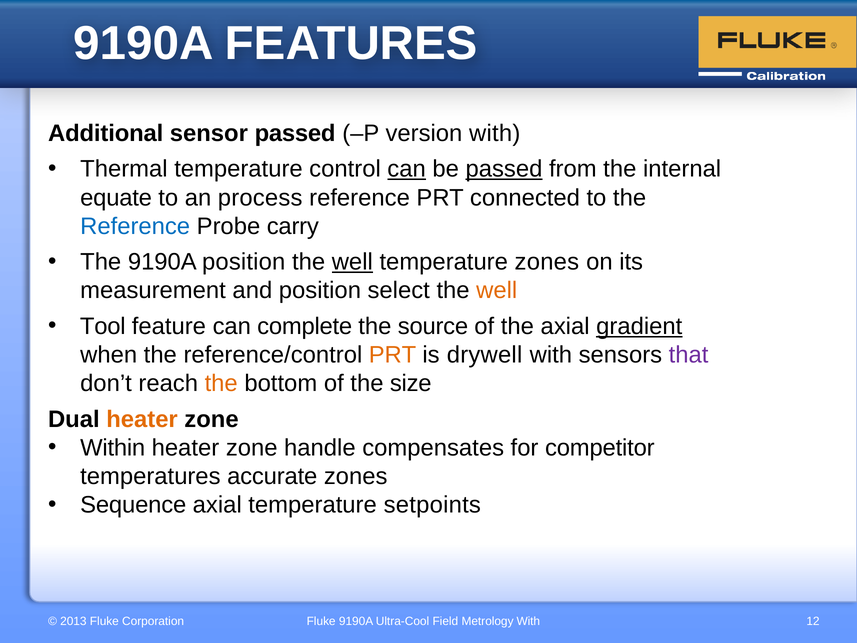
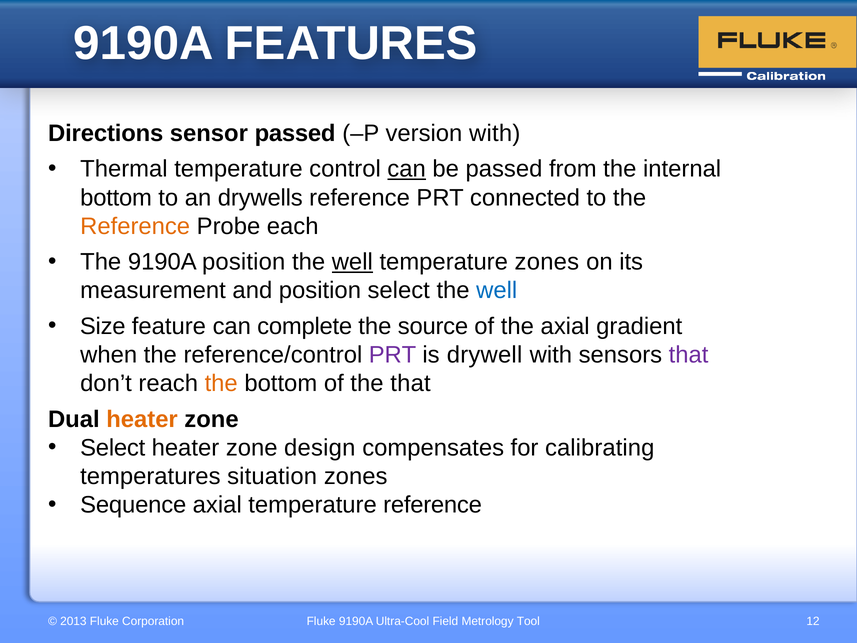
Additional: Additional -> Directions (106, 133)
passed underline: present -> none (504, 169)
equate: equate -> bottom (116, 198)
process: process -> drywells (260, 198)
Reference colour: blue -> orange (135, 226)
carry: carry -> each (293, 226)
well colour: orange -> blue (497, 290)
Tool: Tool -> Size (103, 326)
gradient underline: present -> none (639, 326)
PRT colour: orange -> purple (393, 355)
the size: size -> that (411, 383)
Within: Within -> Select (113, 448)
handle: handle -> design (320, 448)
competitor: competitor -> calibrating (600, 448)
accurate: accurate -> situation (272, 476)
temperature setpoints: setpoints -> reference (433, 505)
With: With -> Tool (528, 621)
